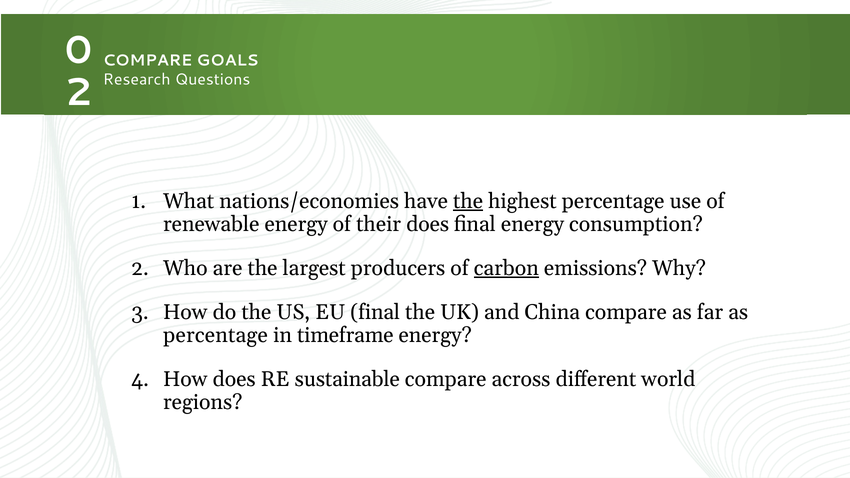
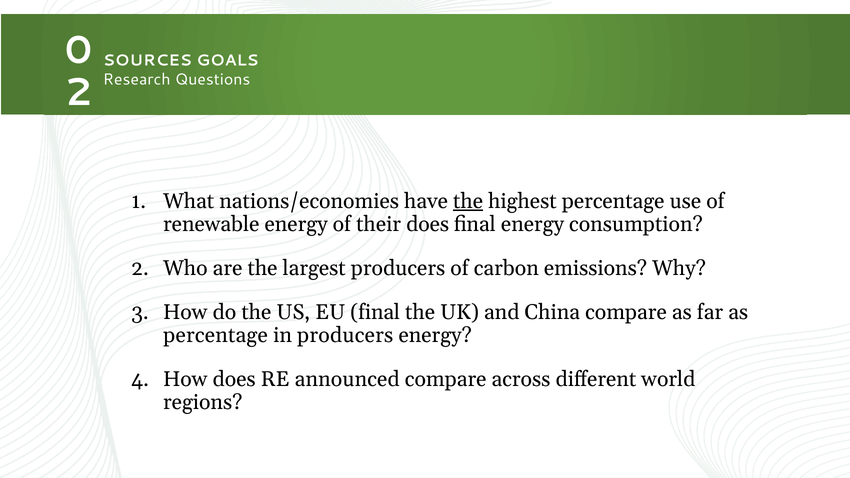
COMPARE: COMPARE -> SOURCES (147, 61)
carbon underline: present -> none (506, 268)
in timeframe: timeframe -> producers (345, 335)
sustainable: sustainable -> announced (347, 380)
